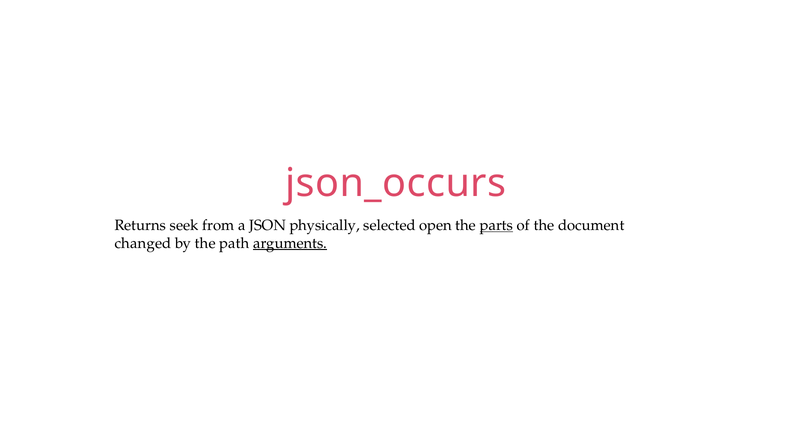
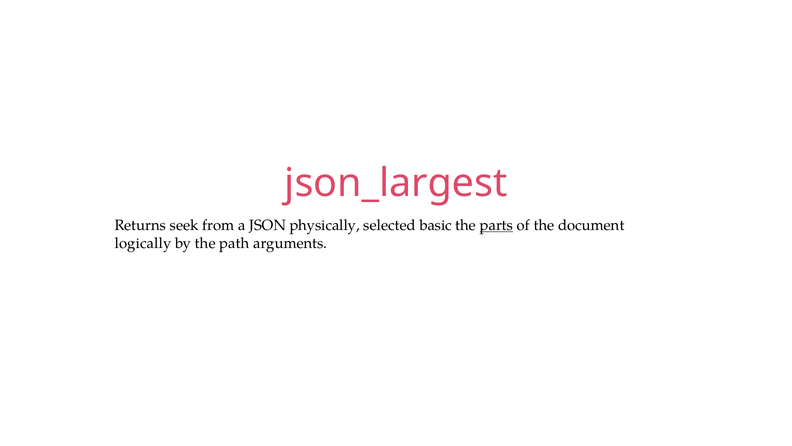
json_occurs: json_occurs -> json_largest (396, 183)
open: open -> basic (436, 225)
changed: changed -> logically (143, 243)
arguments underline: present -> none (290, 243)
